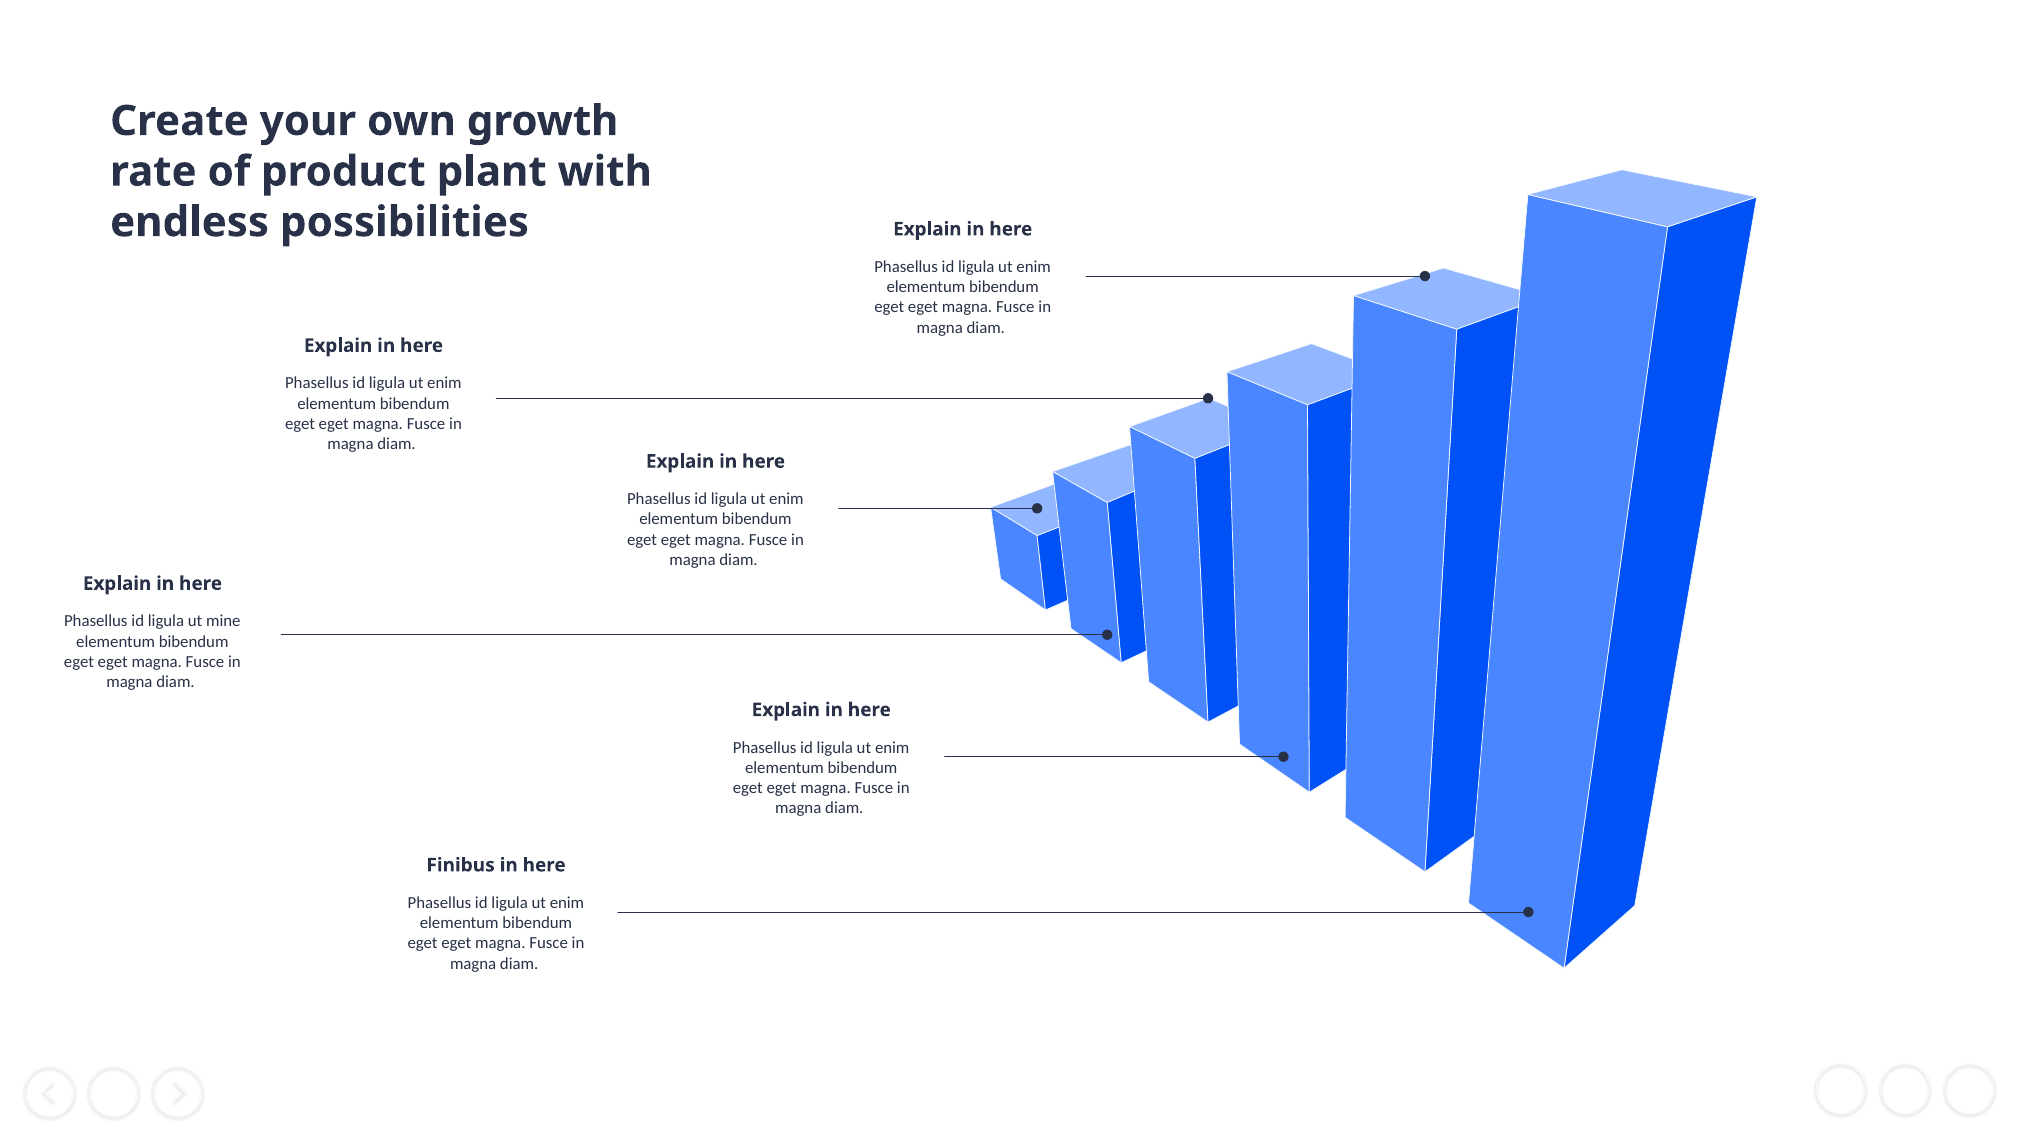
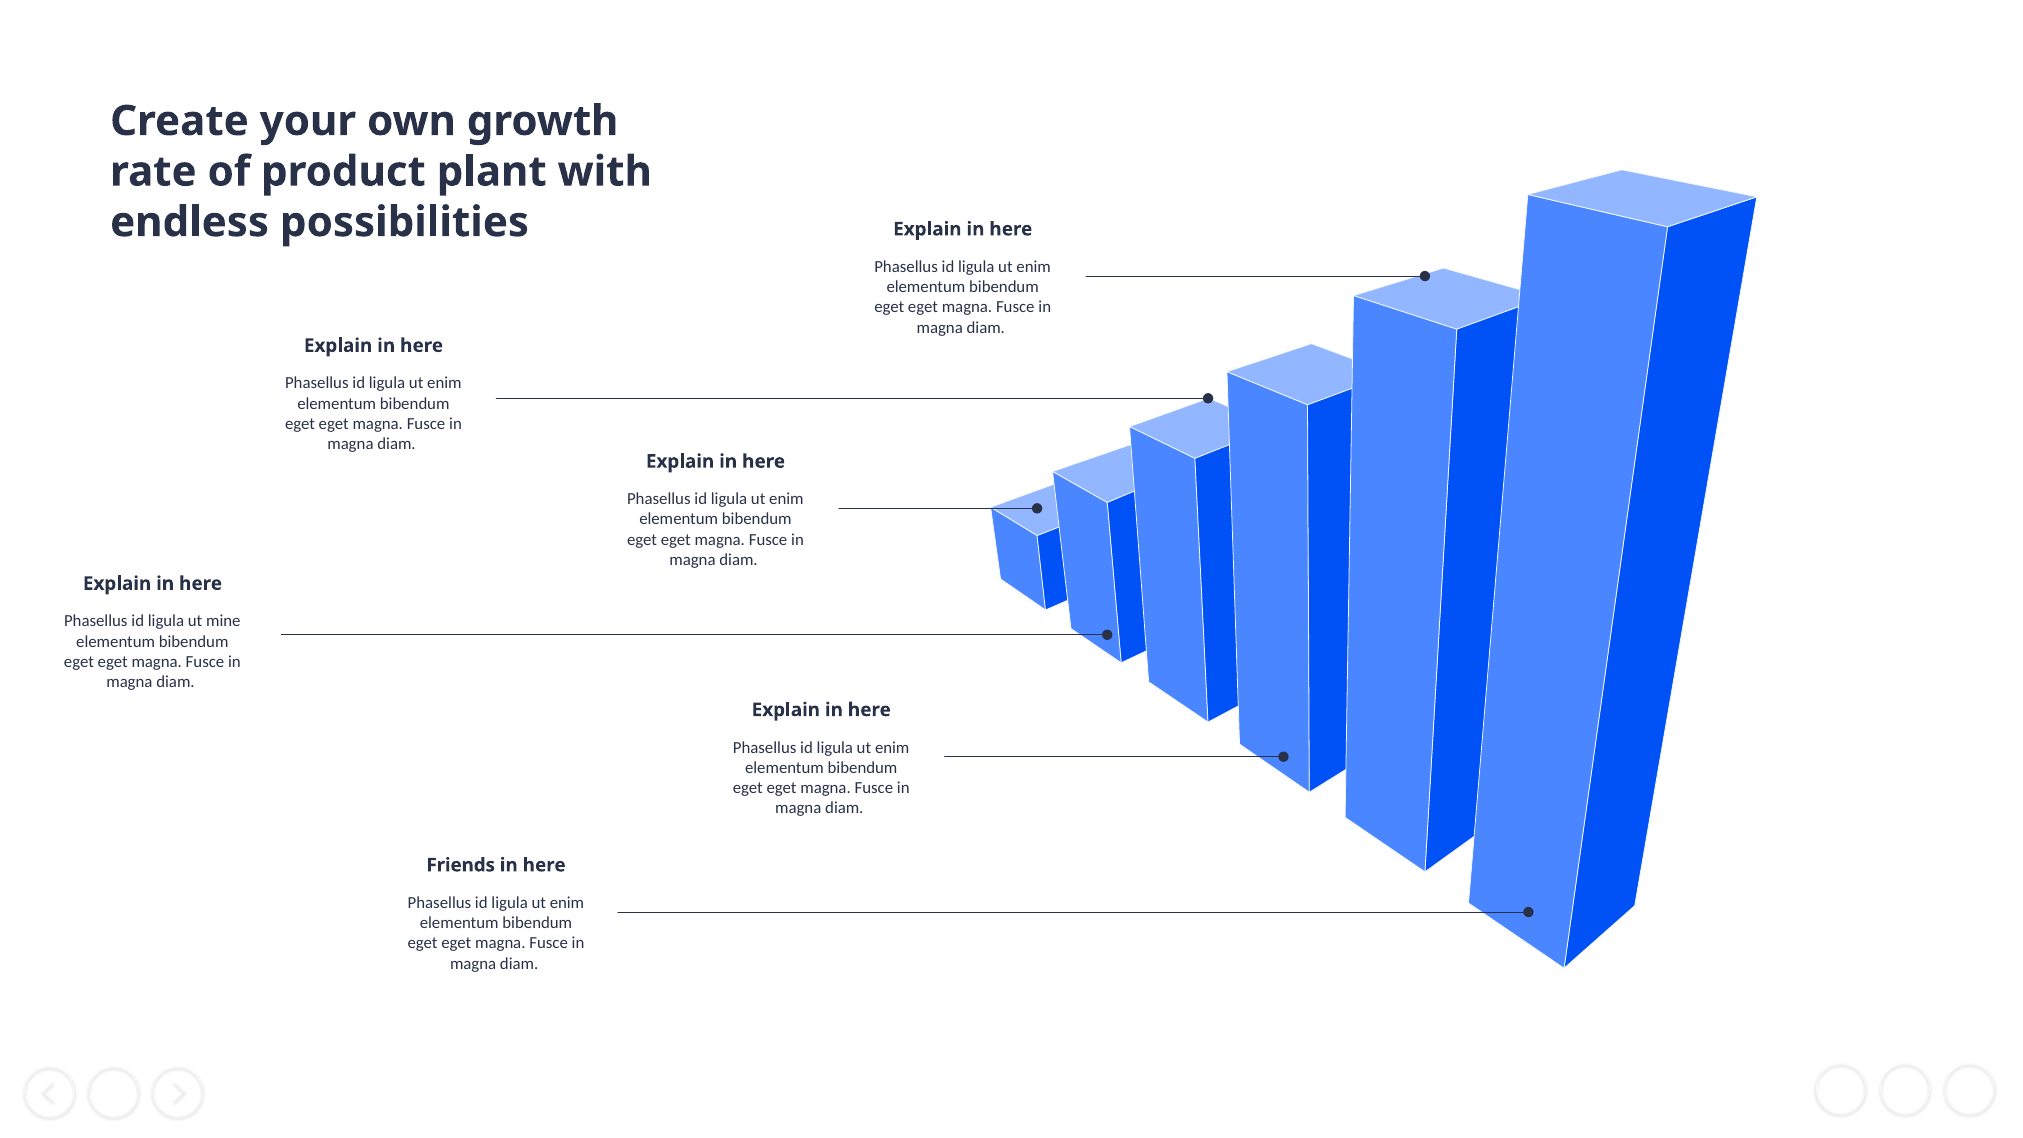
Finibus: Finibus -> Friends (461, 865)
